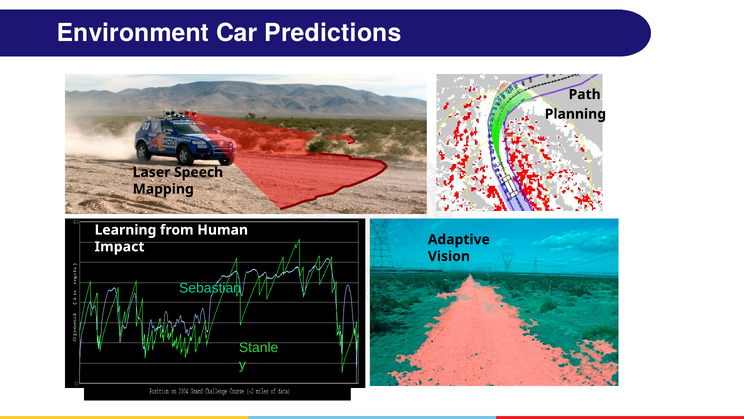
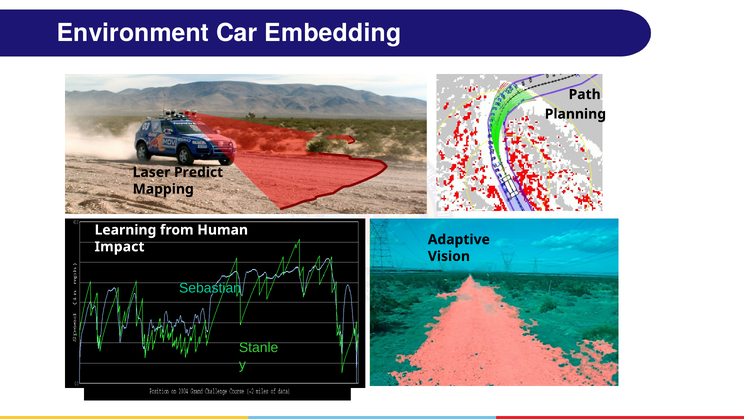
Predictions: Predictions -> Embedding (333, 33)
Speech: Speech -> Predict (199, 172)
